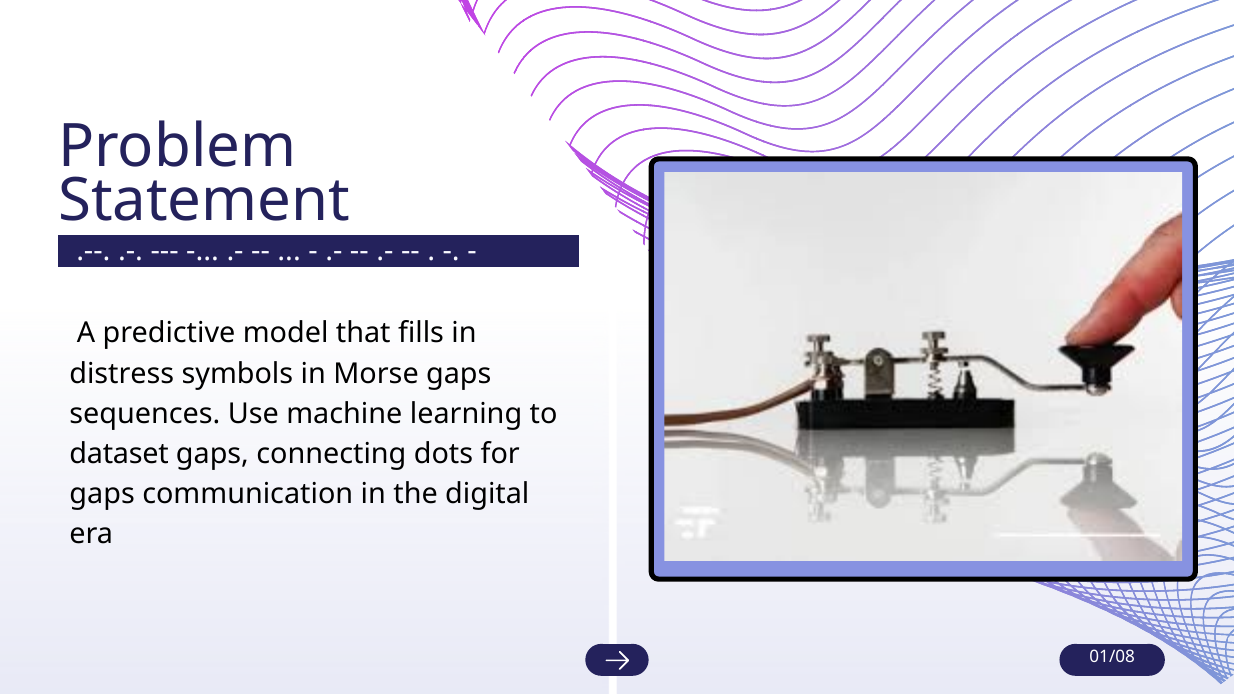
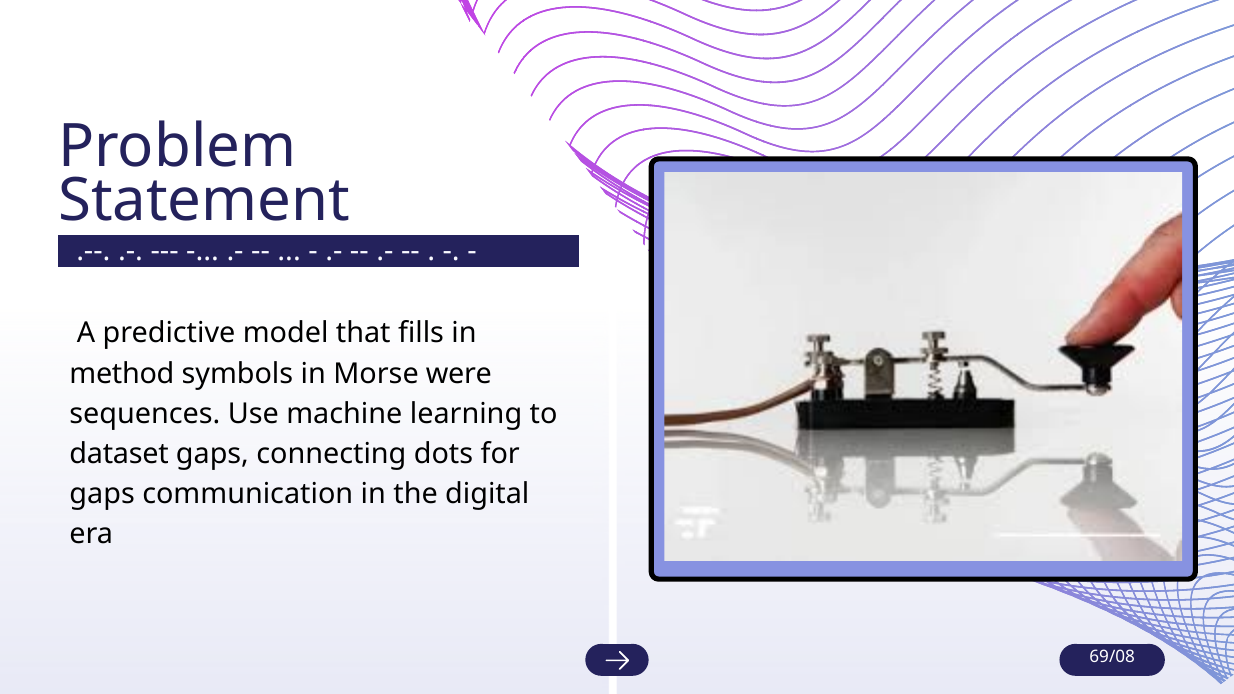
distress: distress -> method (122, 374)
Morse gaps: gaps -> were (459, 374)
01/08: 01/08 -> 69/08 (1112, 657)
